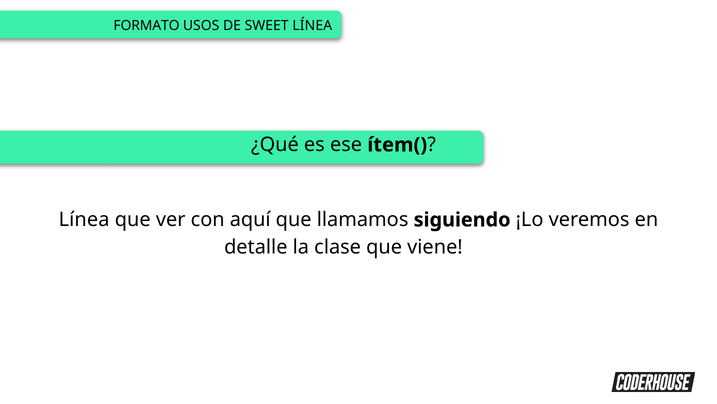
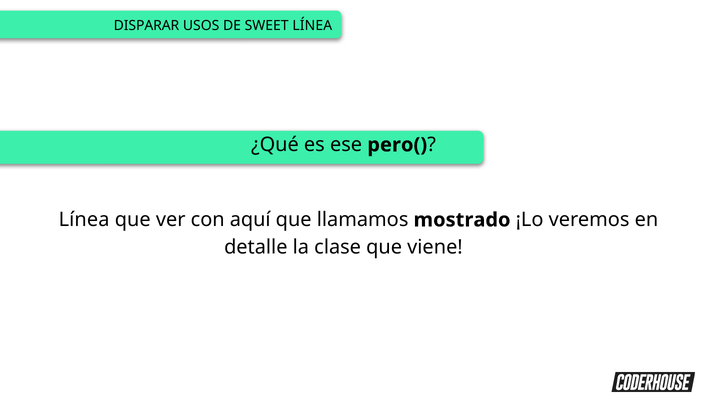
FORMATO: FORMATO -> DISPARAR (147, 25)
ítem(: ítem( -> pero( (397, 145)
siguiendo: siguiendo -> mostrado (462, 220)
